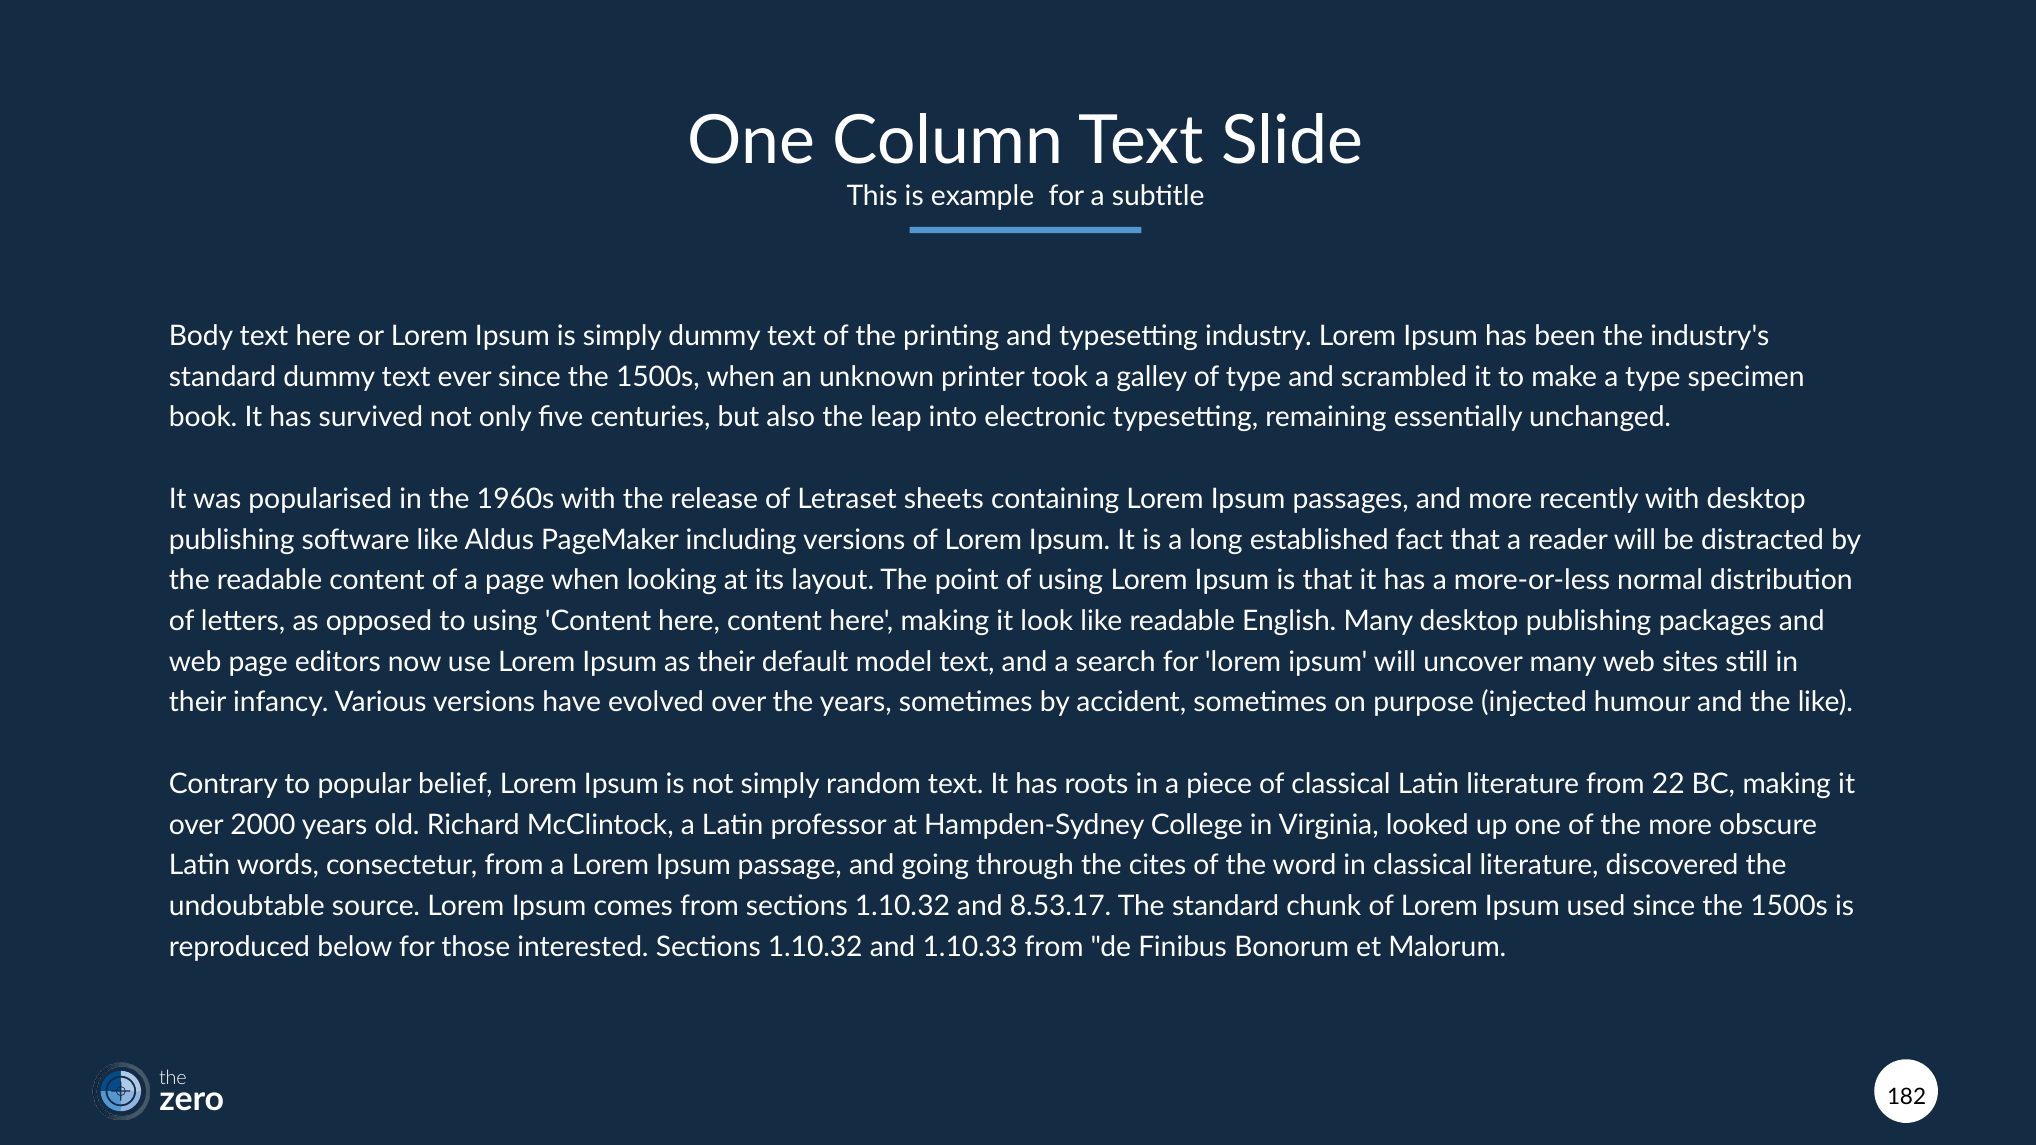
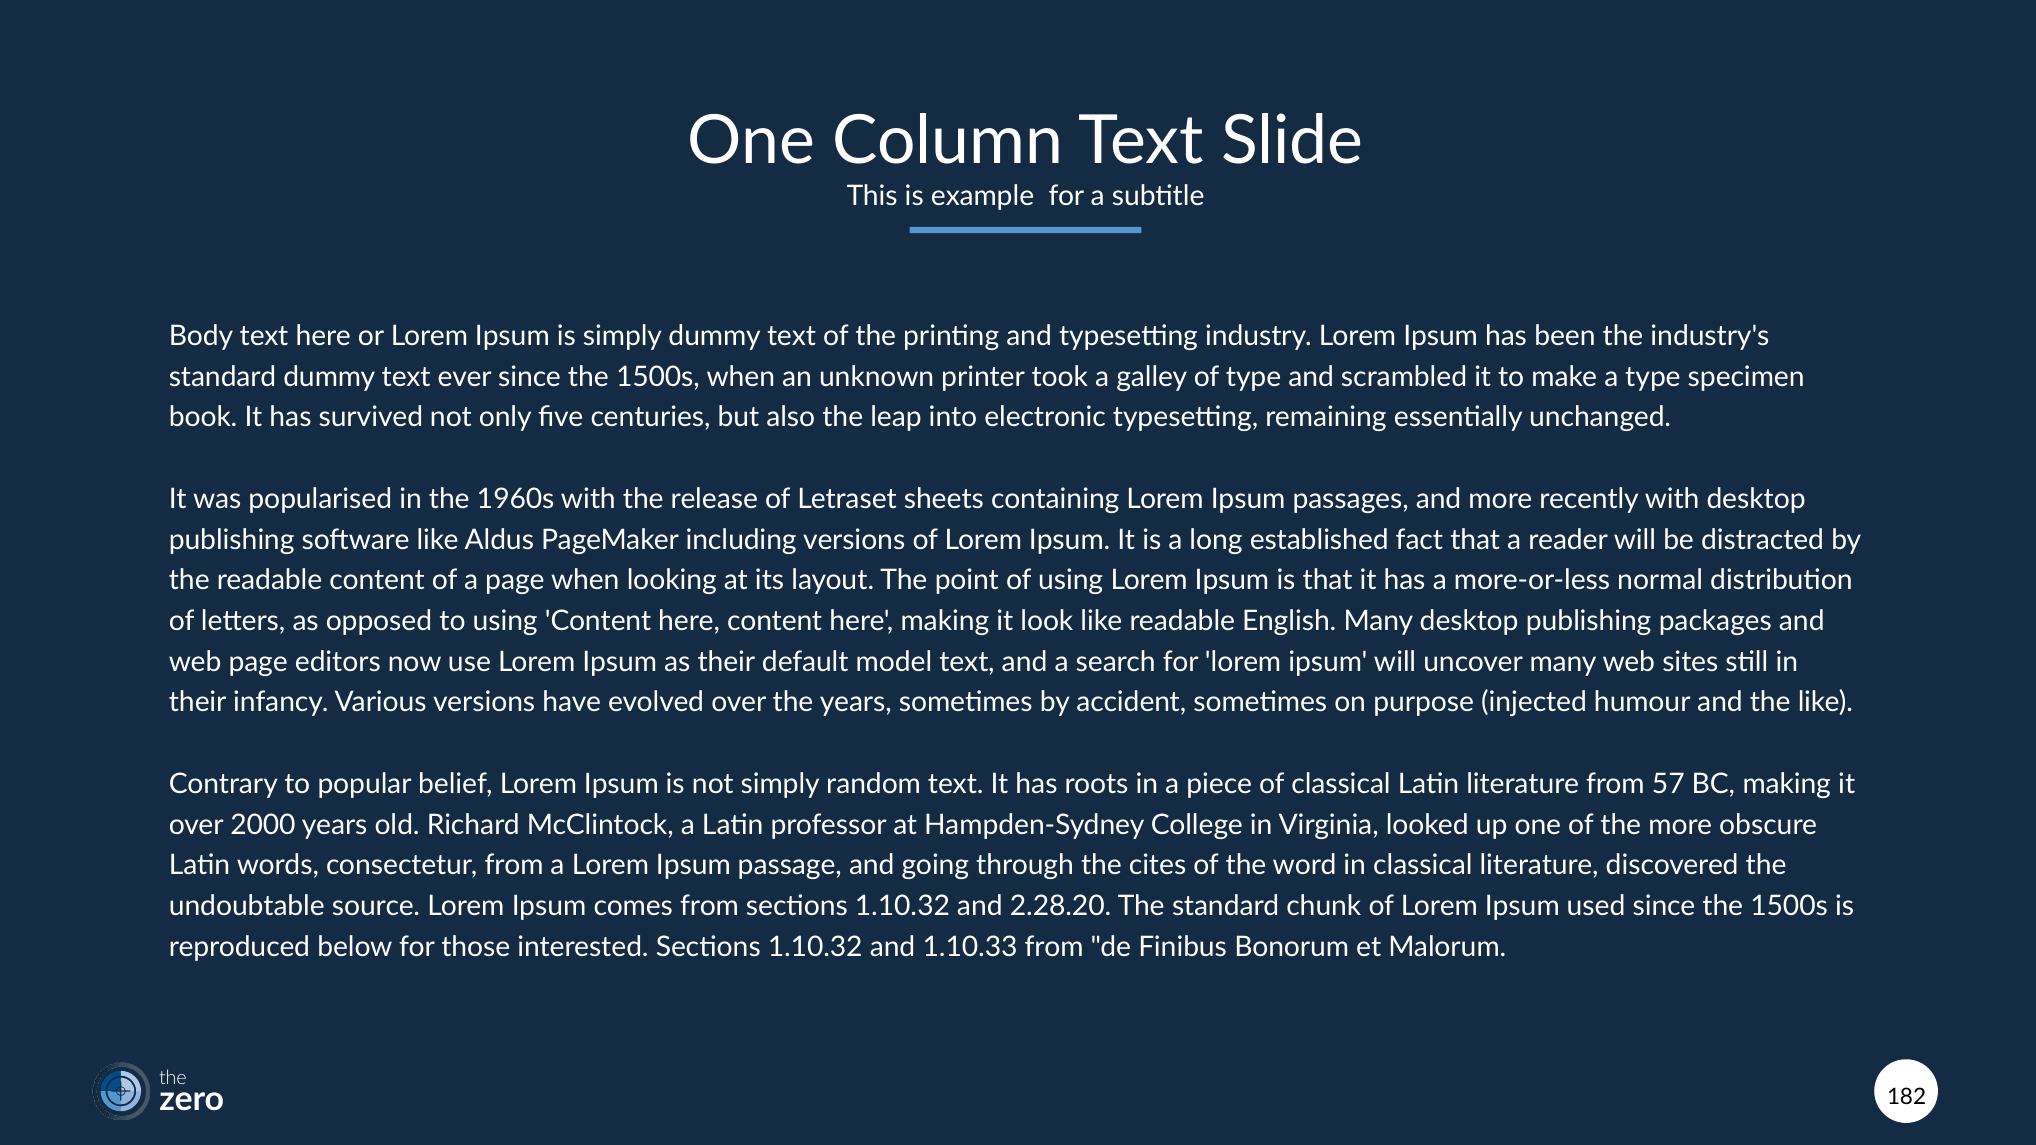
22: 22 -> 57 (1668, 784)
8.53.17: 8.53.17 -> 2.28.20 (1061, 906)
